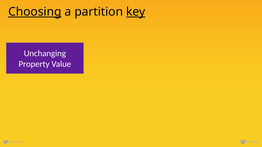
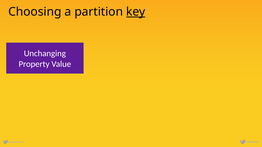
Choosing underline: present -> none (35, 12)
